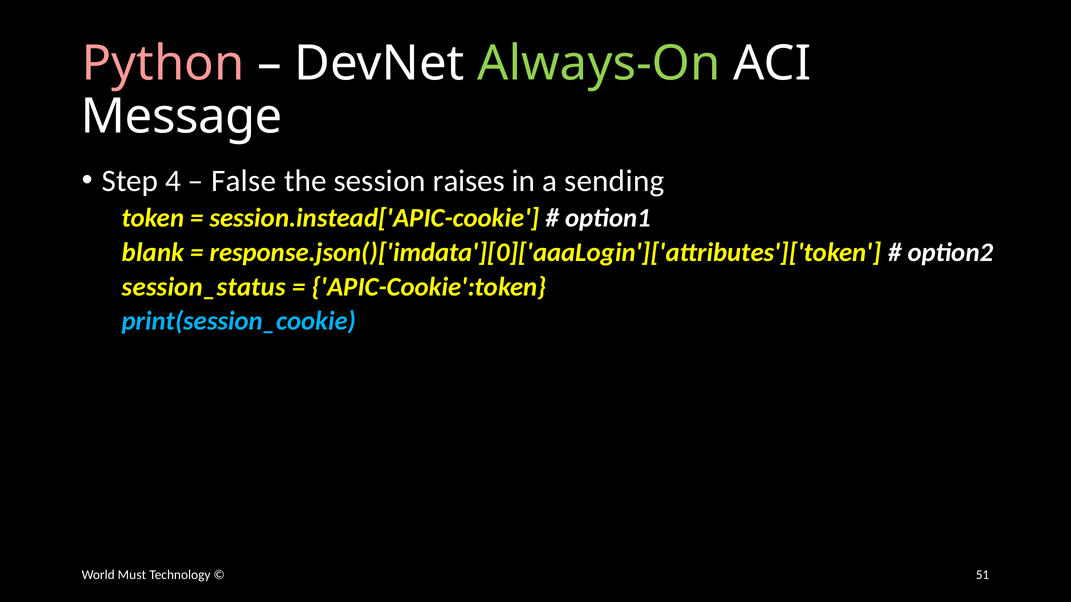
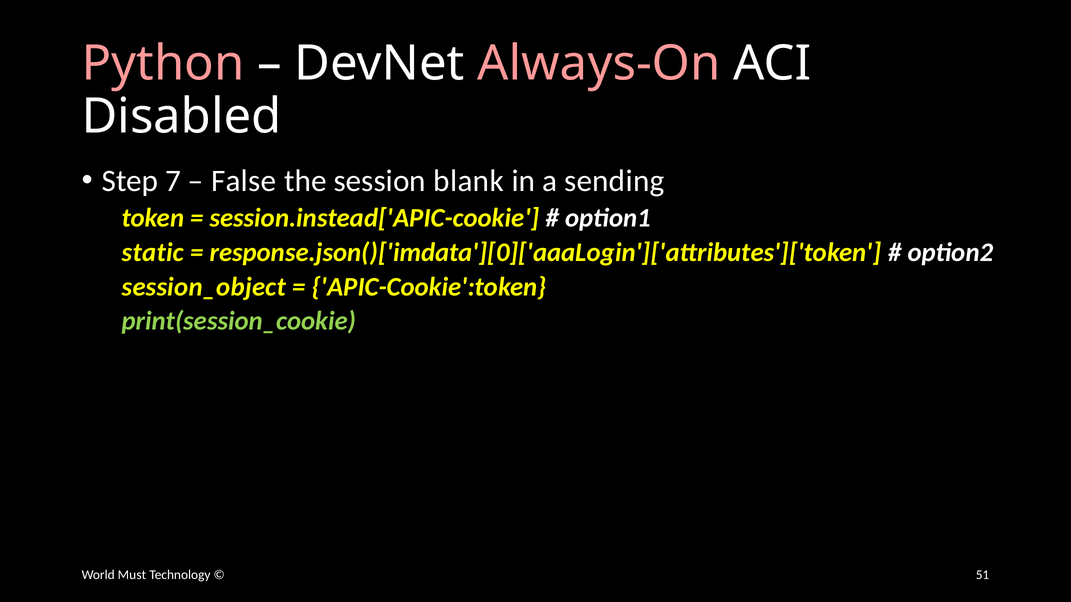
Always-On colour: light green -> pink (599, 63)
Message: Message -> Disabled (182, 116)
4: 4 -> 7 (173, 181)
raises: raises -> blank (469, 181)
blank: blank -> static (153, 252)
session_status: session_status -> session_object (204, 287)
print(session_cookie colour: light blue -> light green (239, 321)
